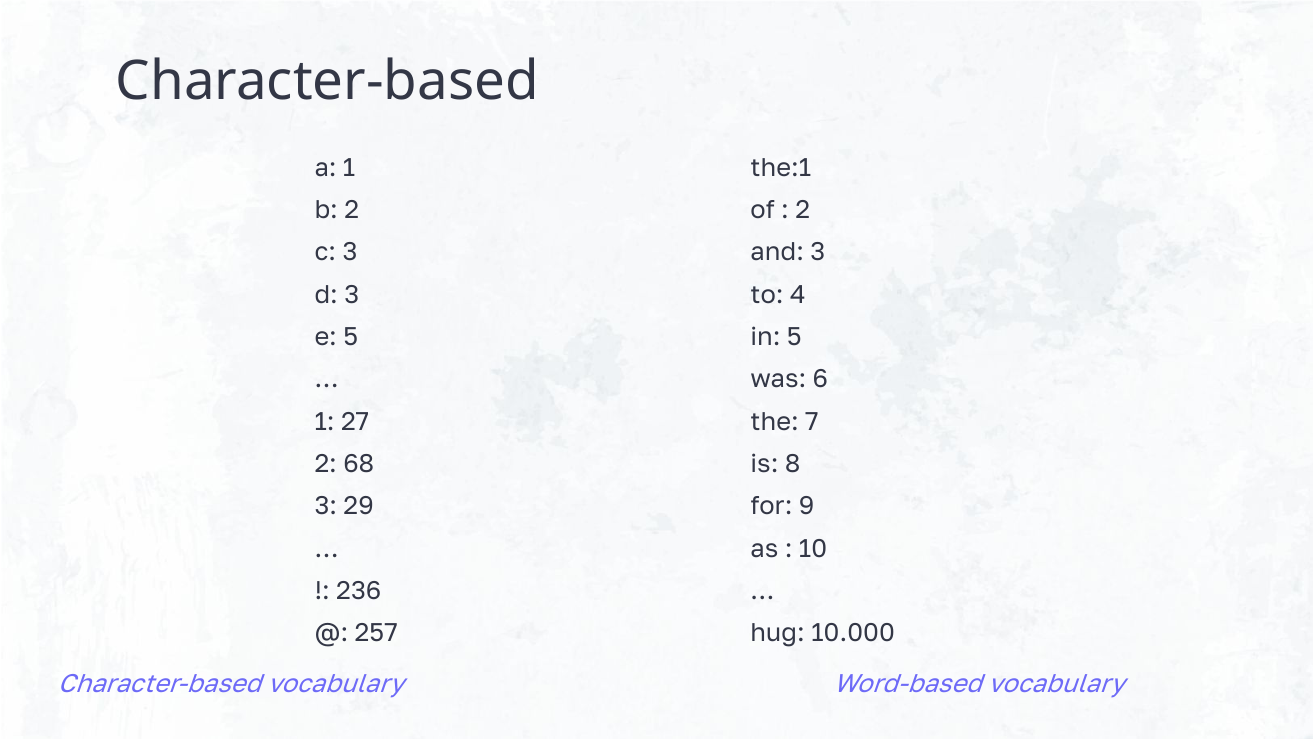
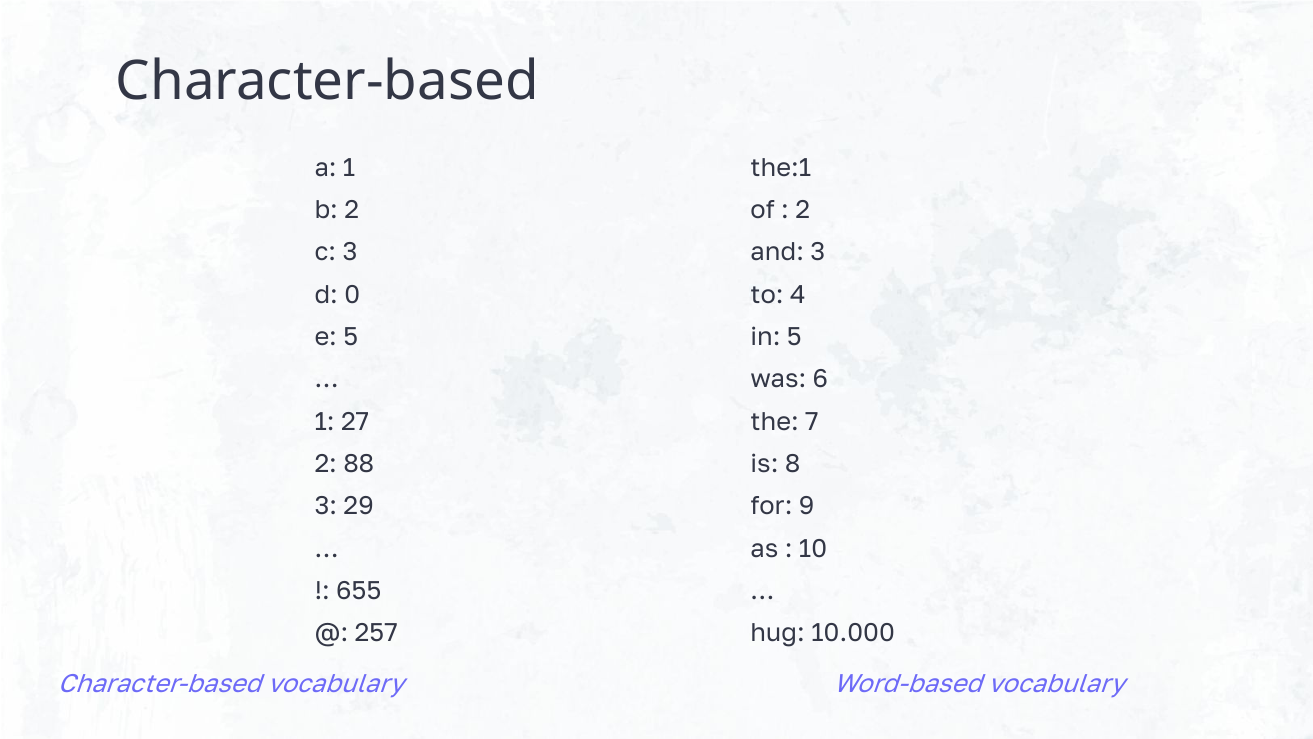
d 3: 3 -> 0 (352, 295)
68: 68 -> 88 (359, 464)
236: 236 -> 655 (359, 591)
